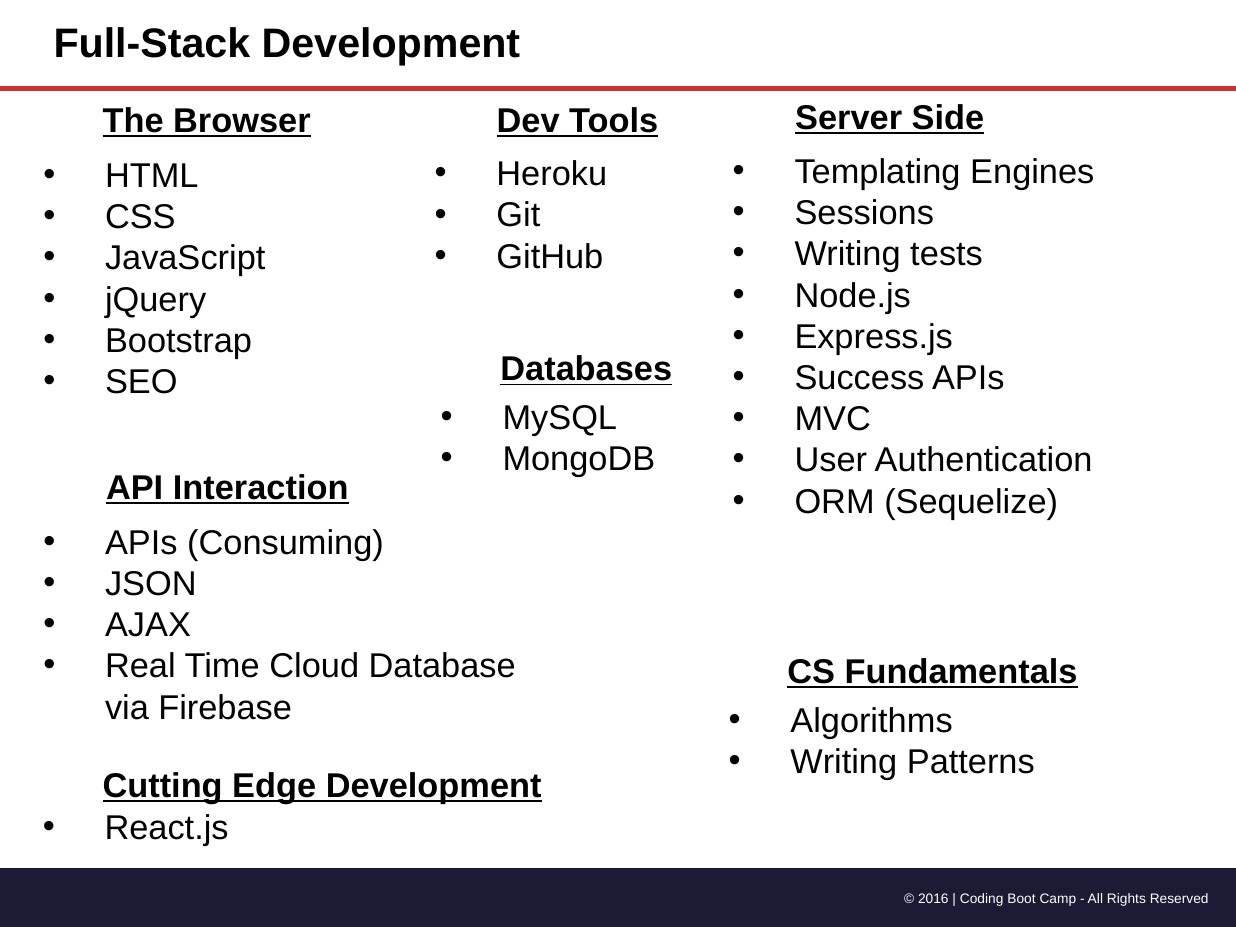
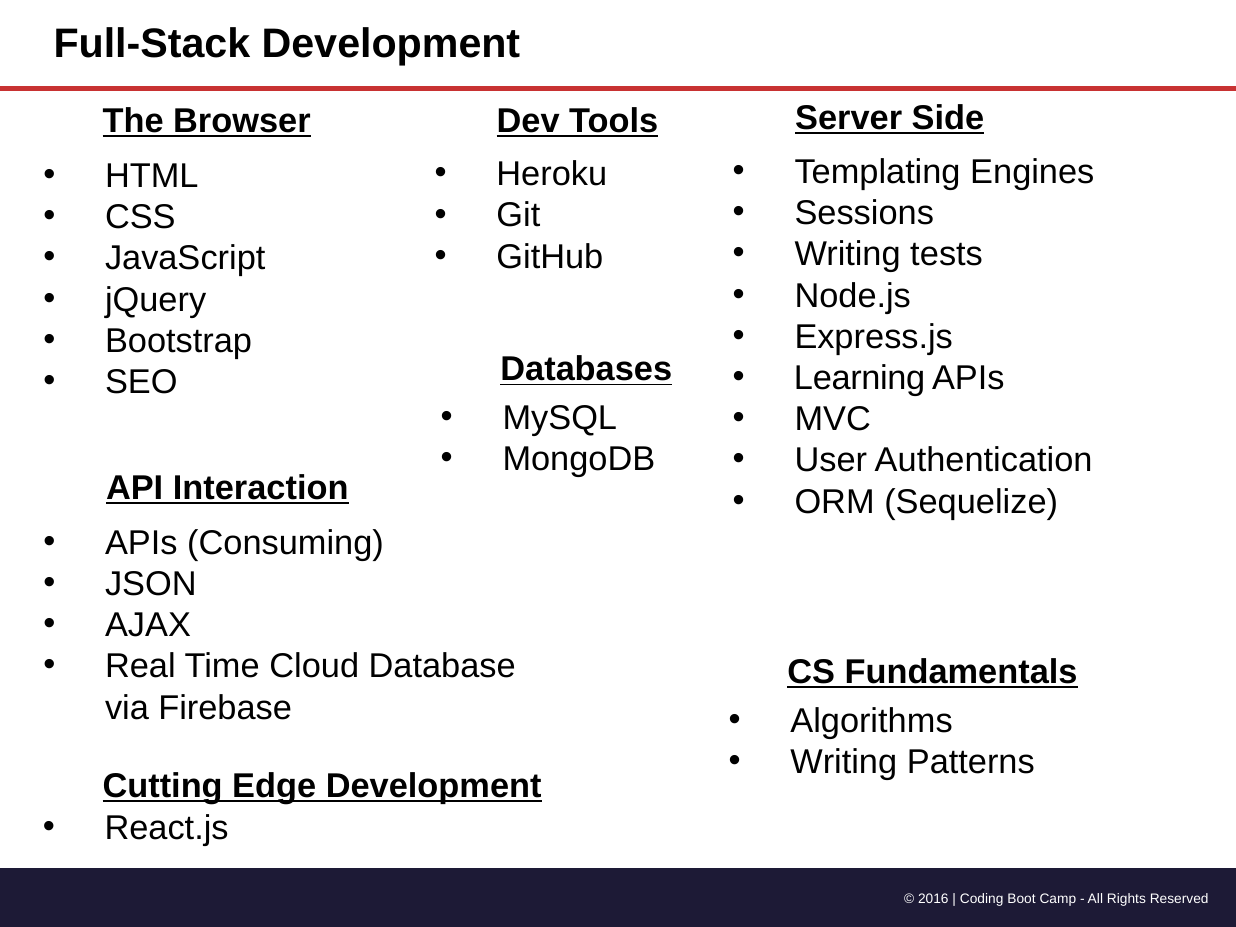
Success: Success -> Learning (860, 378)
